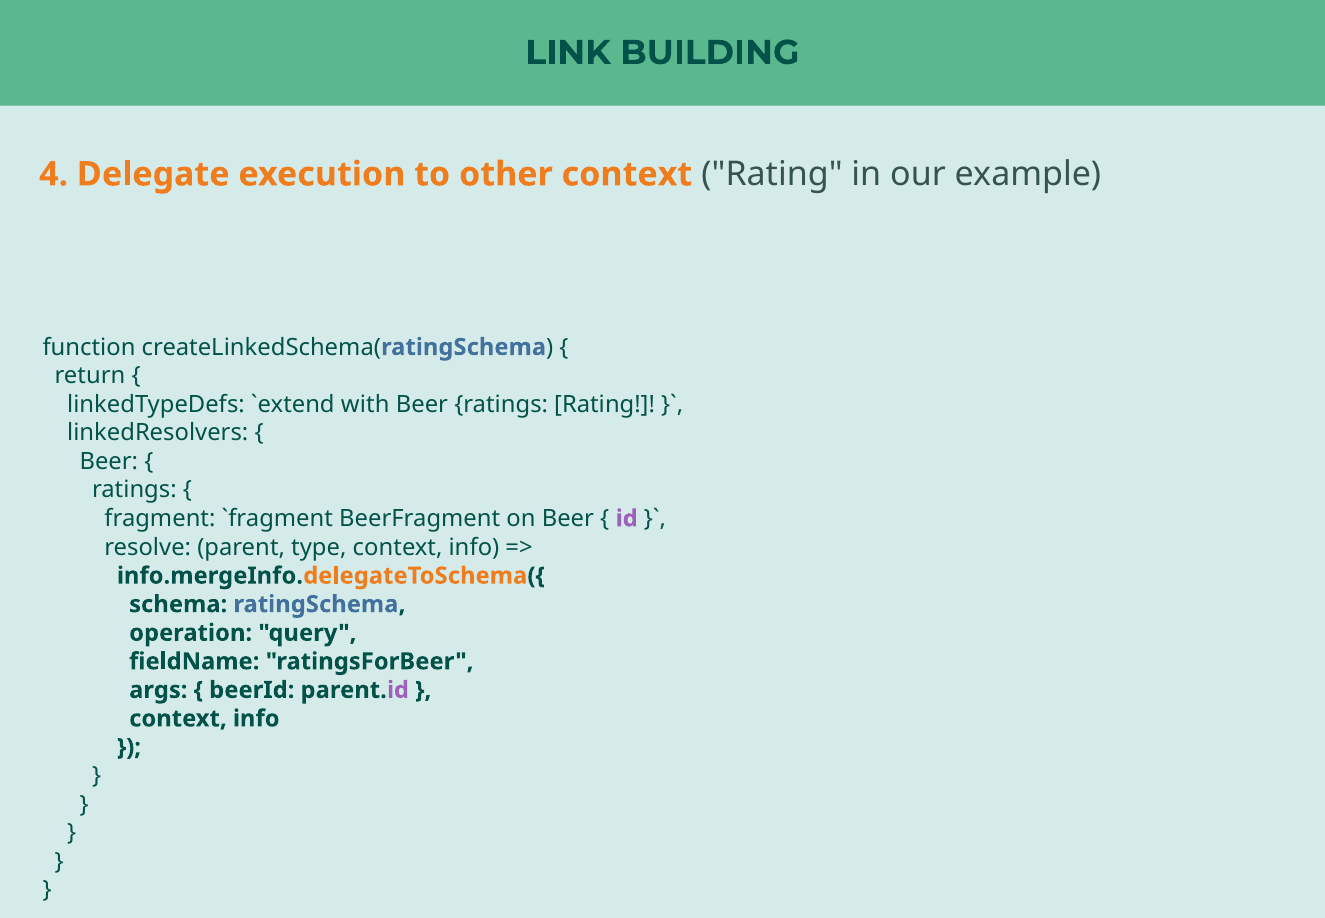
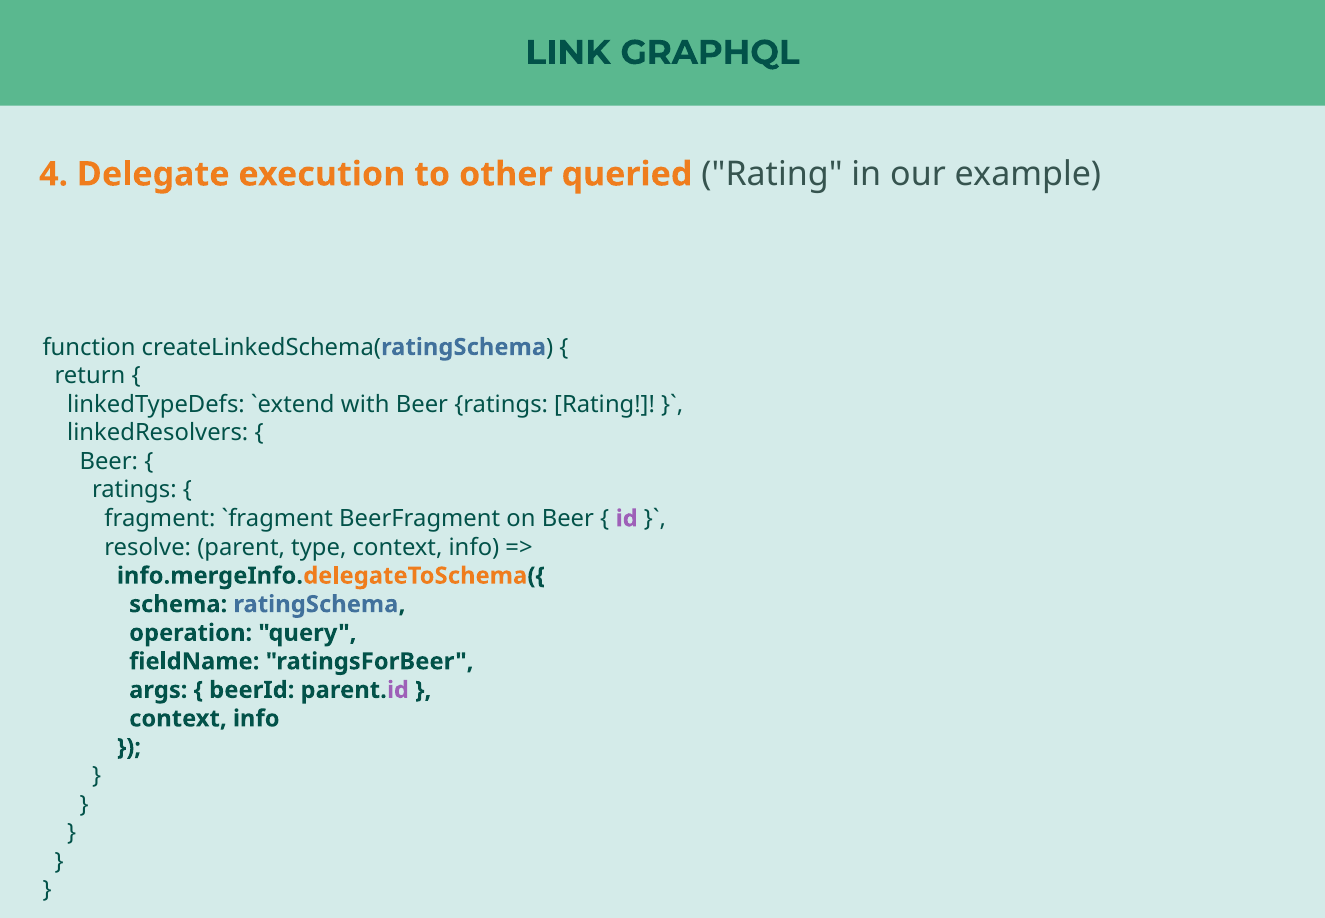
BUILDING: BUILDING -> GRAPHQL (710, 53)
other context: context -> queried (627, 174)
